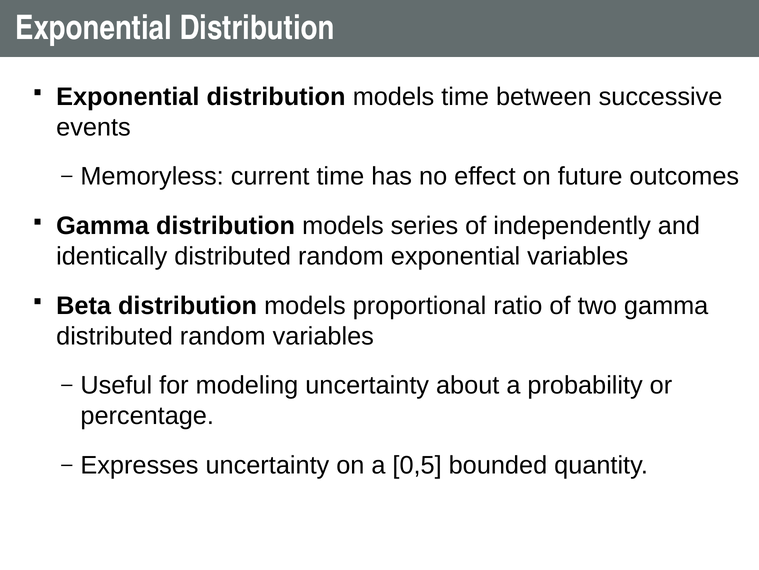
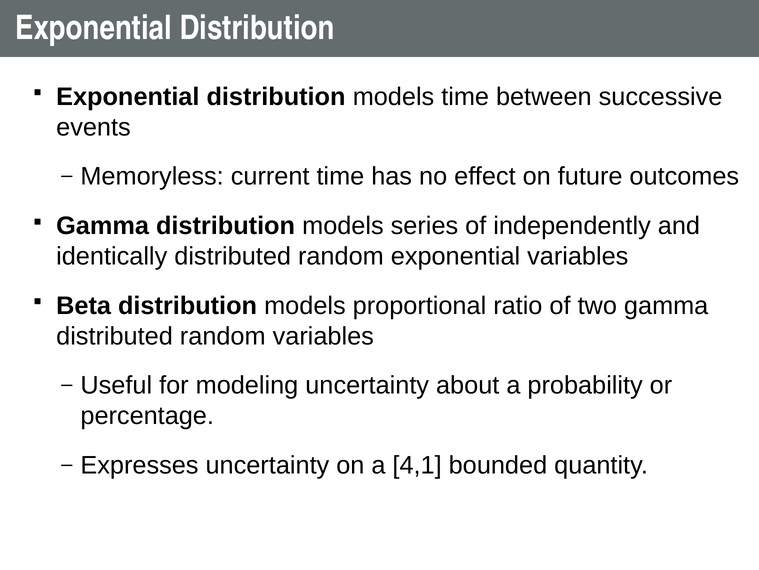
0,5: 0,5 -> 4,1 (417, 465)
